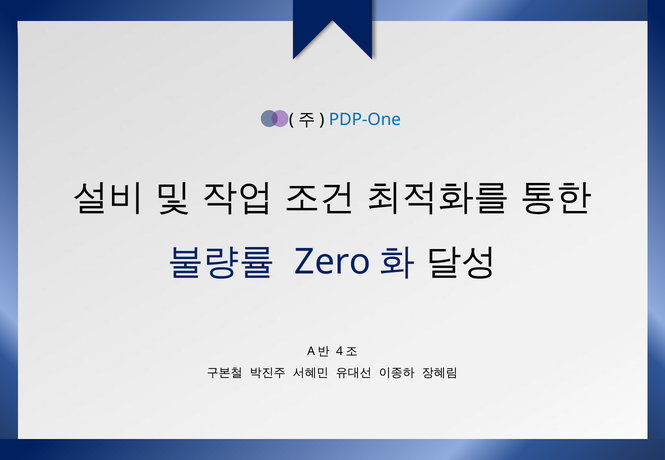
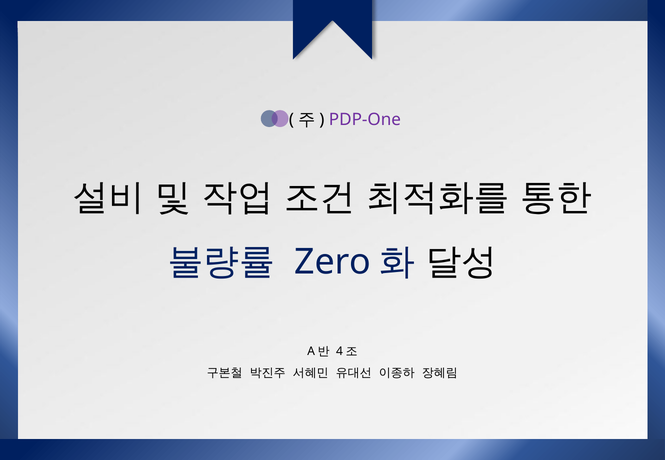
PDP-One colour: blue -> purple (365, 120)
